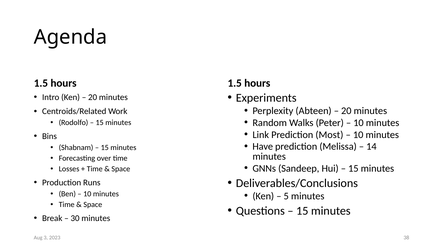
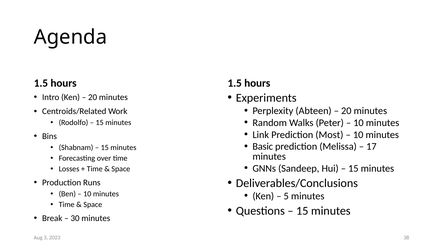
Have: Have -> Basic (263, 147)
14: 14 -> 17 (371, 147)
